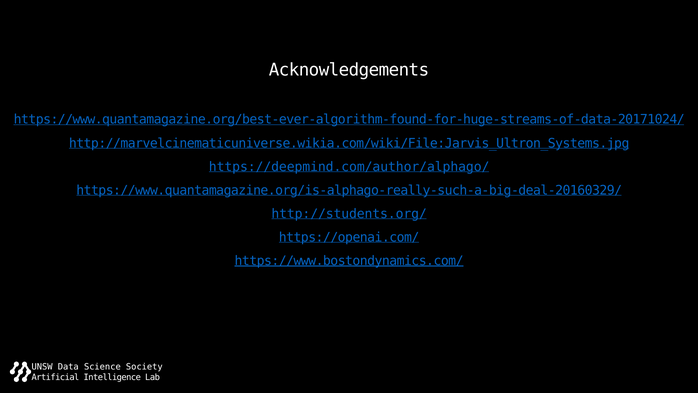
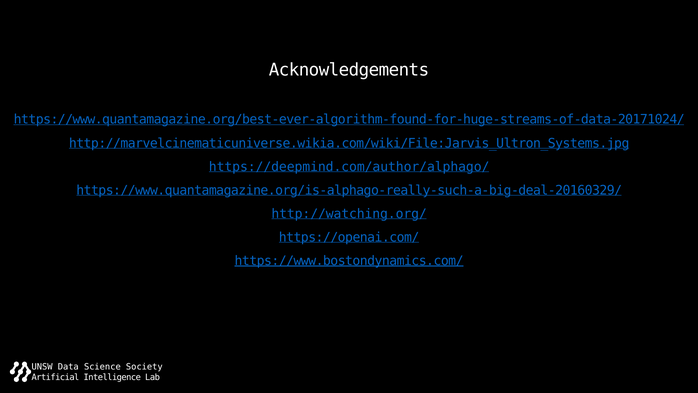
http://students.org/: http://students.org/ -> http://watching.org/ (349, 214)
